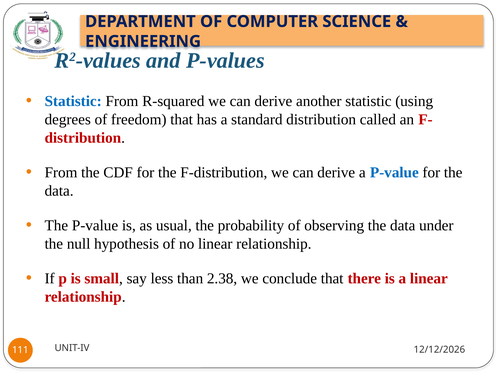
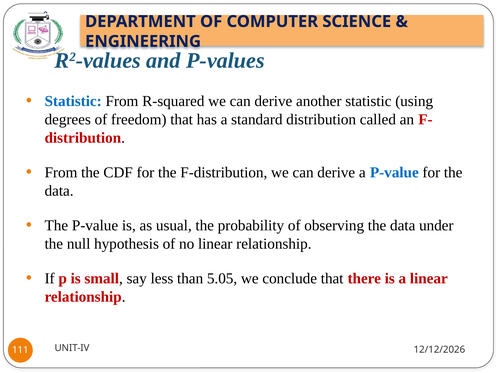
2.38: 2.38 -> 5.05 (222, 278)
